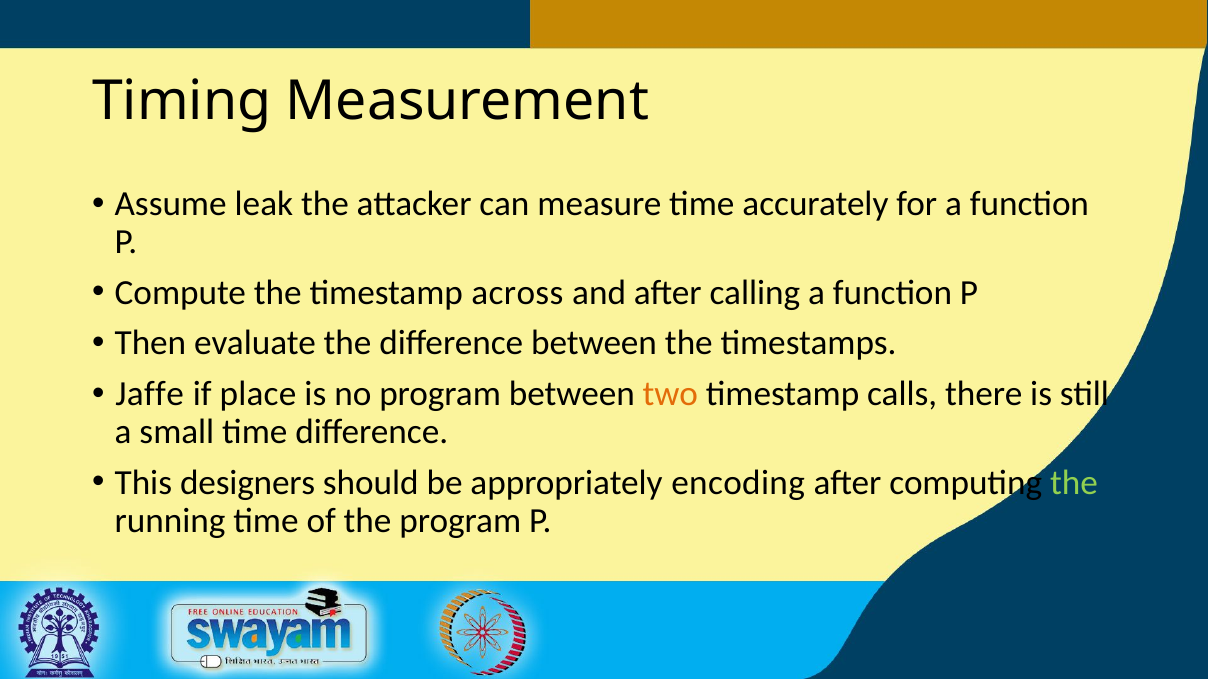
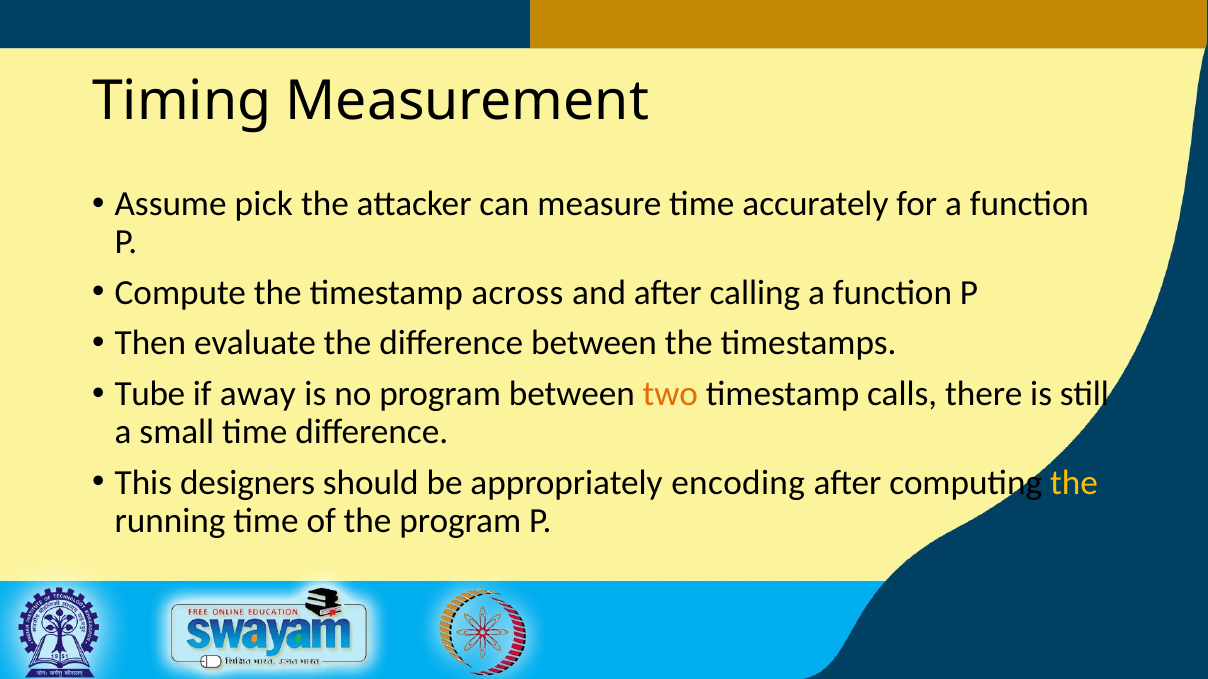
leak: leak -> pick (264, 204)
Jaffe: Jaffe -> Tube (150, 394)
place: place -> away (258, 394)
the colour: light green -> yellow (1074, 483)
